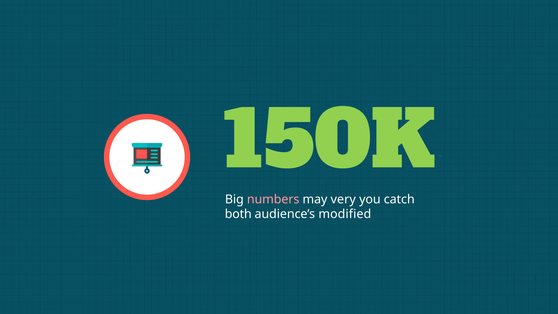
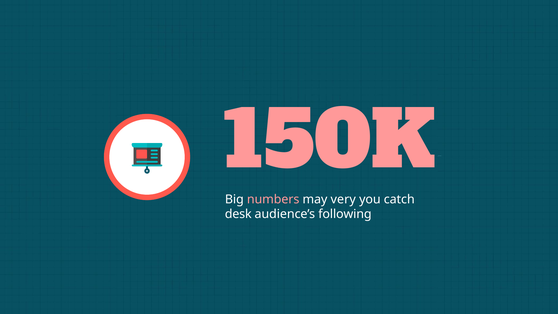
150K colour: light green -> pink (330, 142)
both: both -> desk (238, 214)
modified: modified -> following (345, 214)
